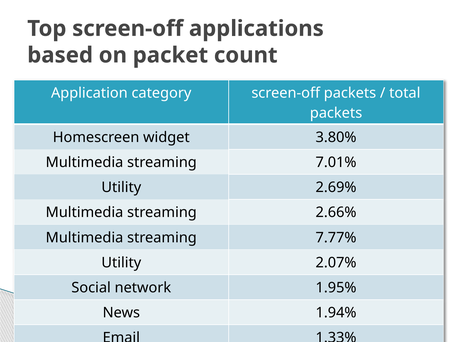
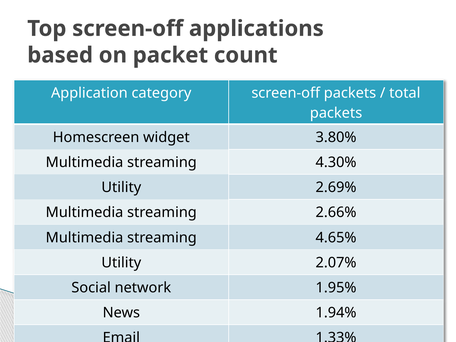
7.01%: 7.01% -> 4.30% (336, 162)
7.77%: 7.77% -> 4.65% (336, 238)
